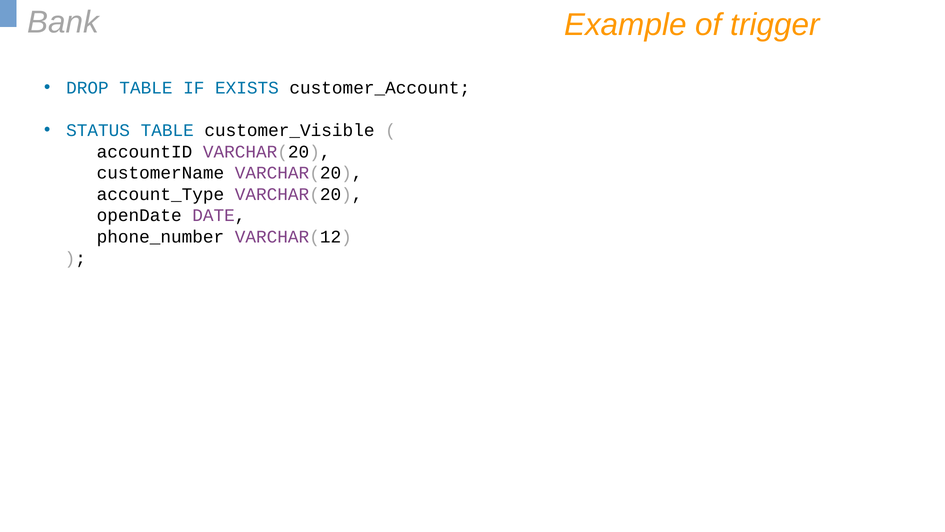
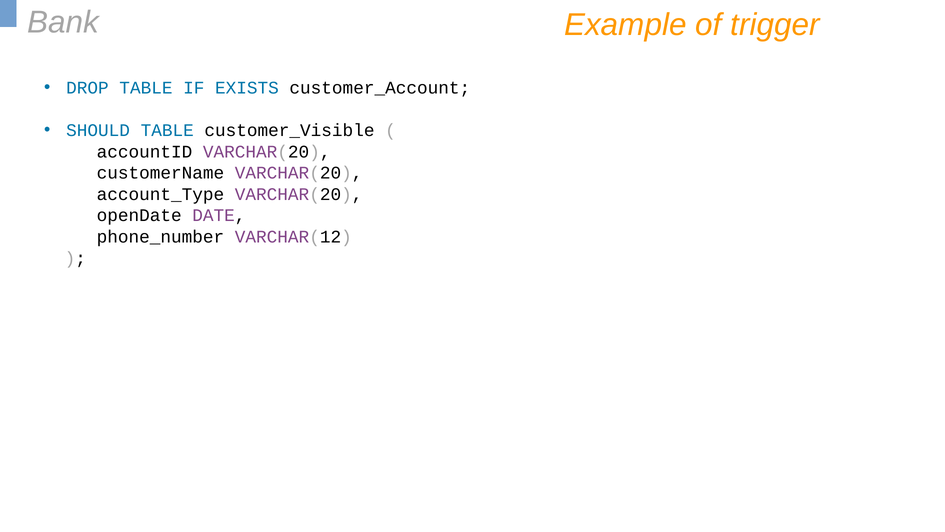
STATUS: STATUS -> SHOULD (98, 130)
